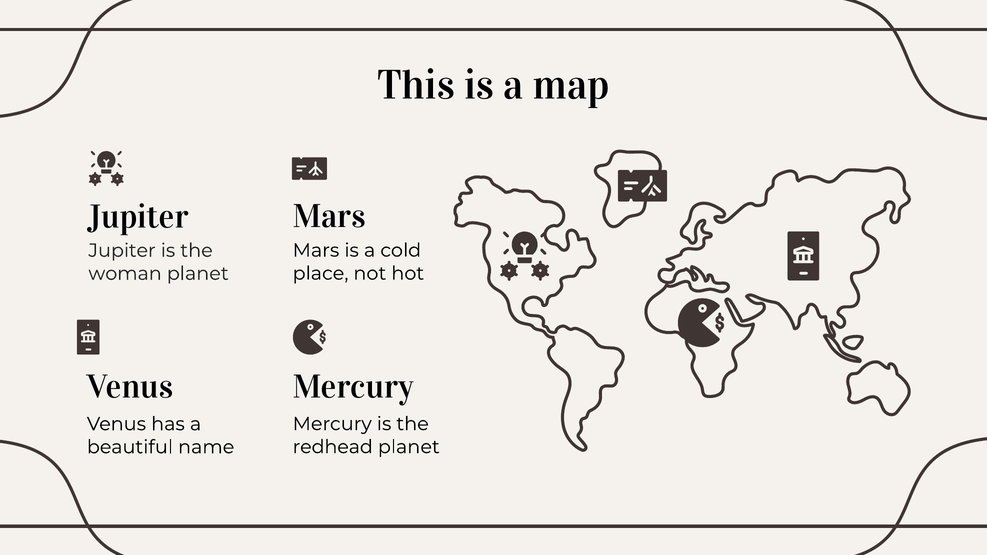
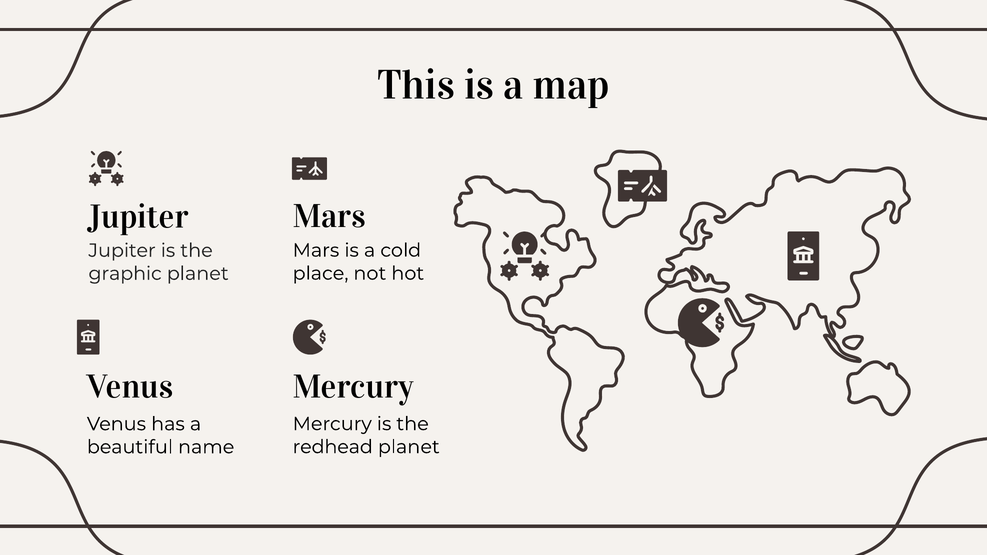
woman: woman -> graphic (125, 274)
